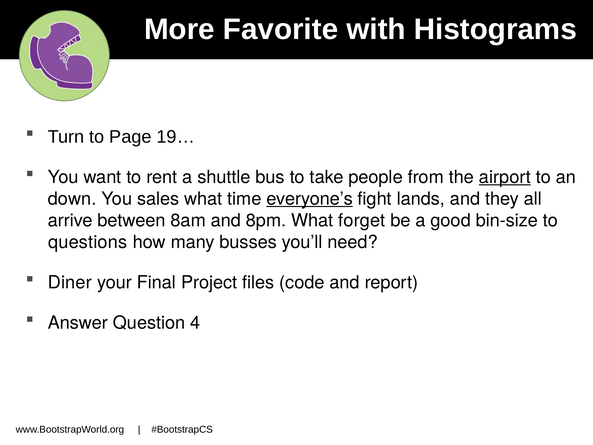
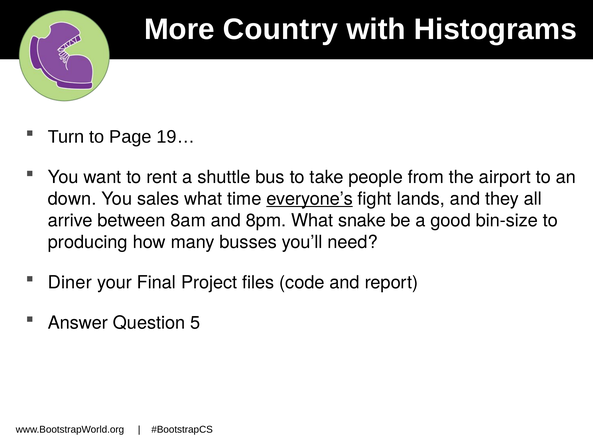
Favorite: Favorite -> Country (280, 29)
airport underline: present -> none (505, 177)
forget: forget -> snake (362, 220)
questions: questions -> producing (88, 242)
4: 4 -> 5 (195, 323)
